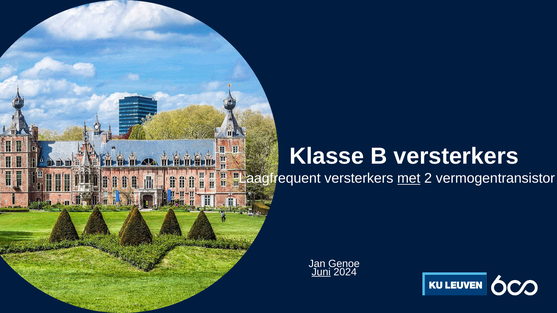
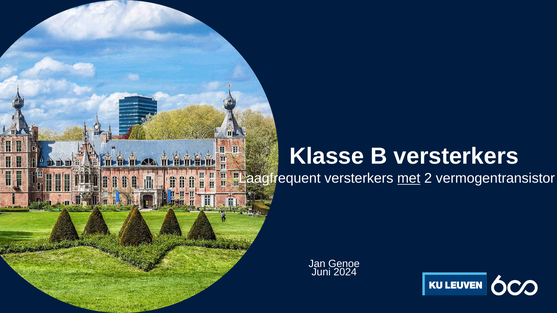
Juni underline: present -> none (321, 272)
